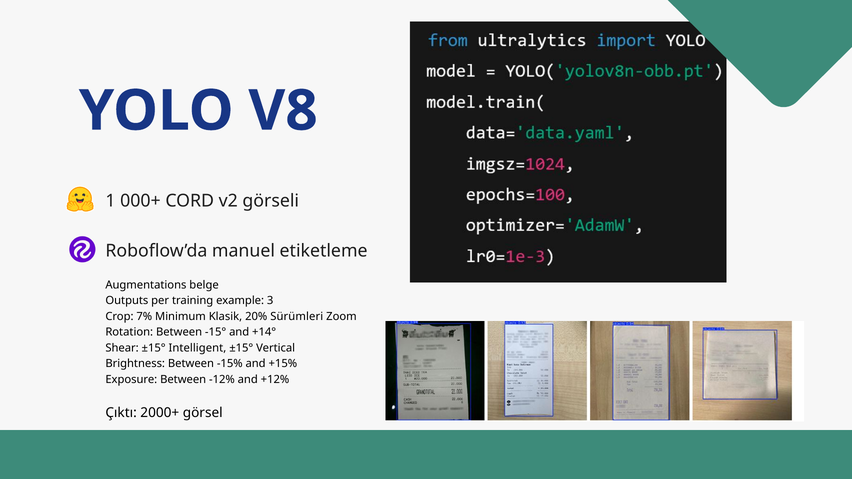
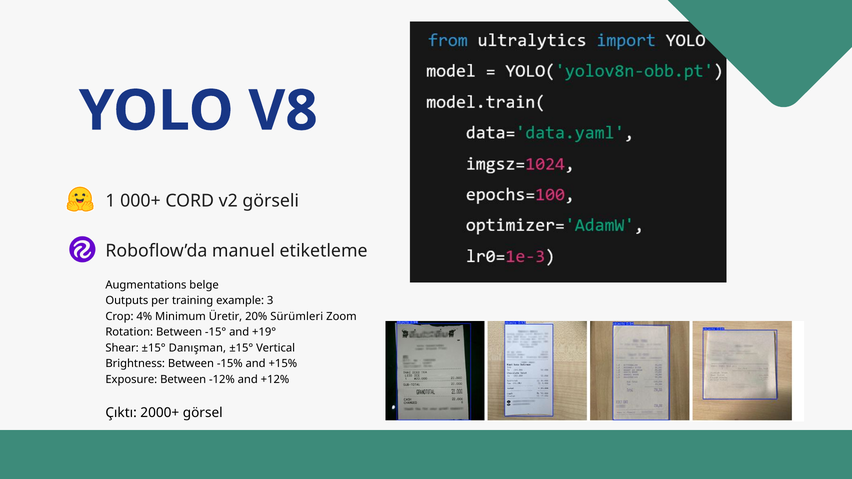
7%: 7% -> 4% (144, 317)
Klasik: Klasik -> Üretir (225, 317)
+14°: +14° -> +19° (264, 332)
Intelligent: Intelligent -> Danışman (197, 348)
